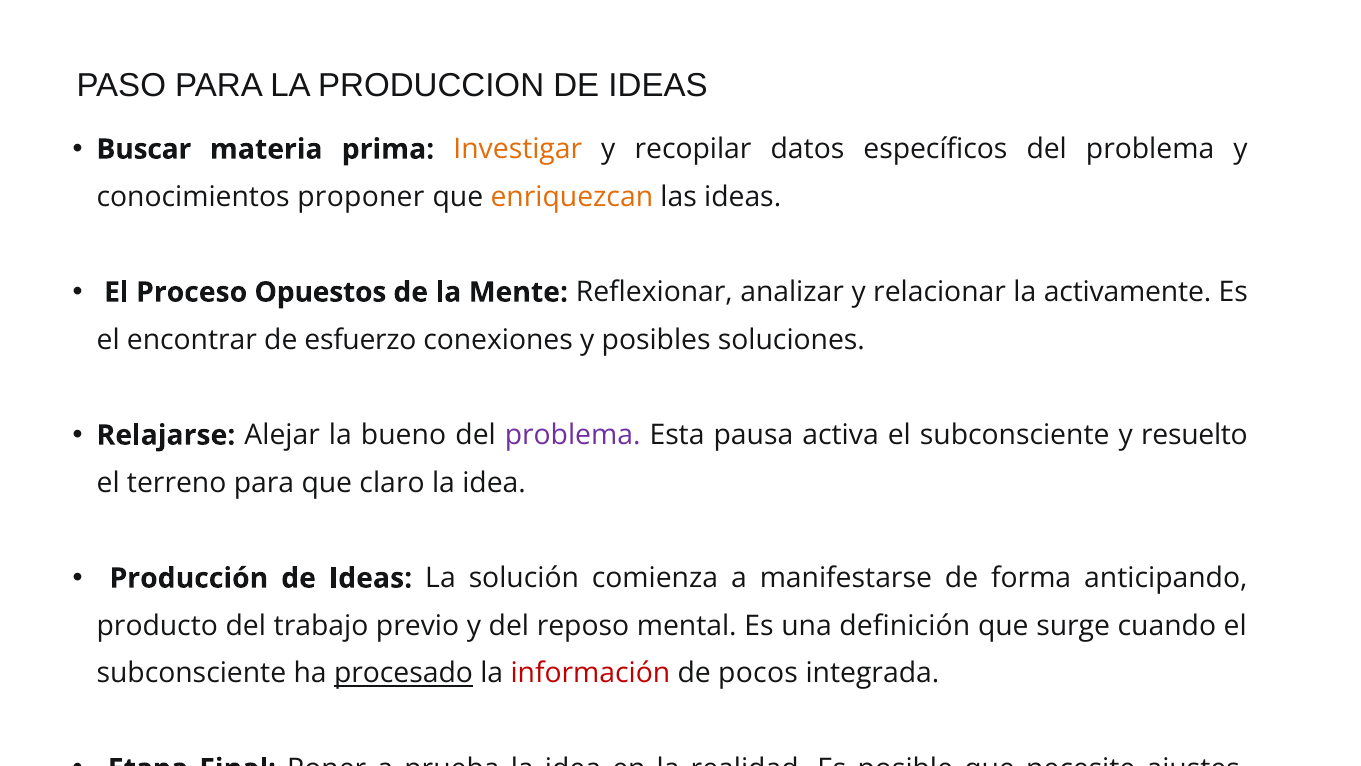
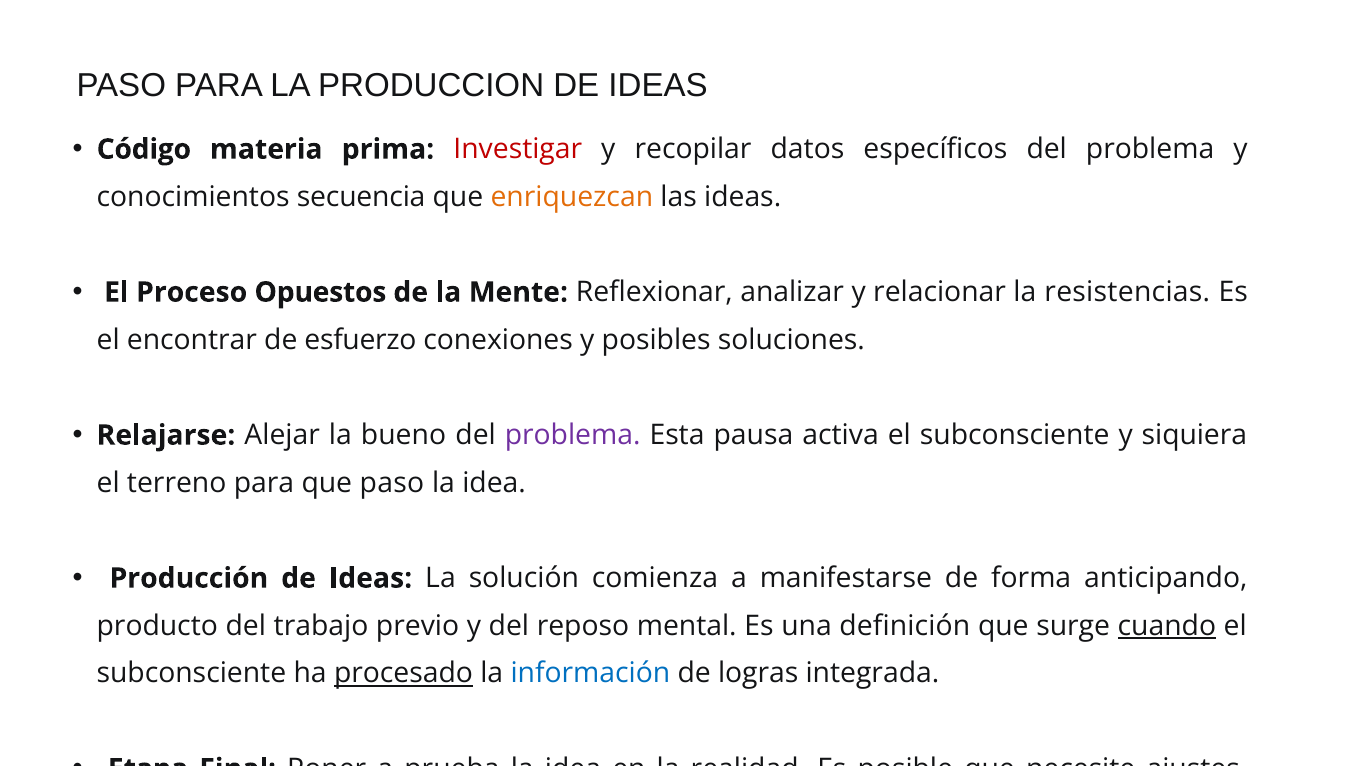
Buscar: Buscar -> Código (144, 149)
Investigar colour: orange -> red (518, 149)
proponer: proponer -> secuencia (361, 197)
activamente: activamente -> resistencias (1127, 292)
resuelto: resuelto -> siquiera (1194, 435)
que claro: claro -> paso (392, 483)
cuando underline: none -> present (1167, 626)
información colour: red -> blue (590, 673)
pocos: pocos -> logras (758, 673)
